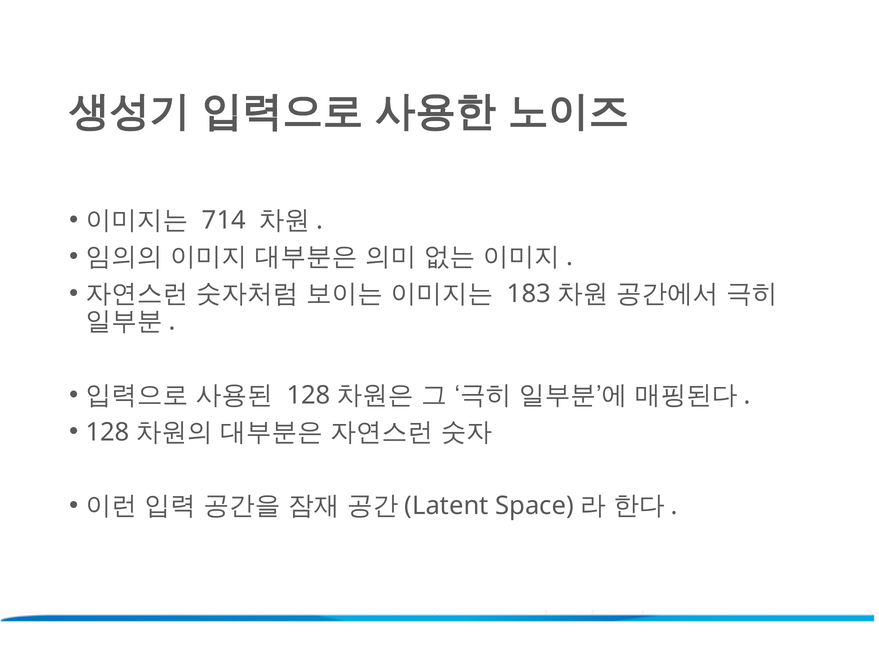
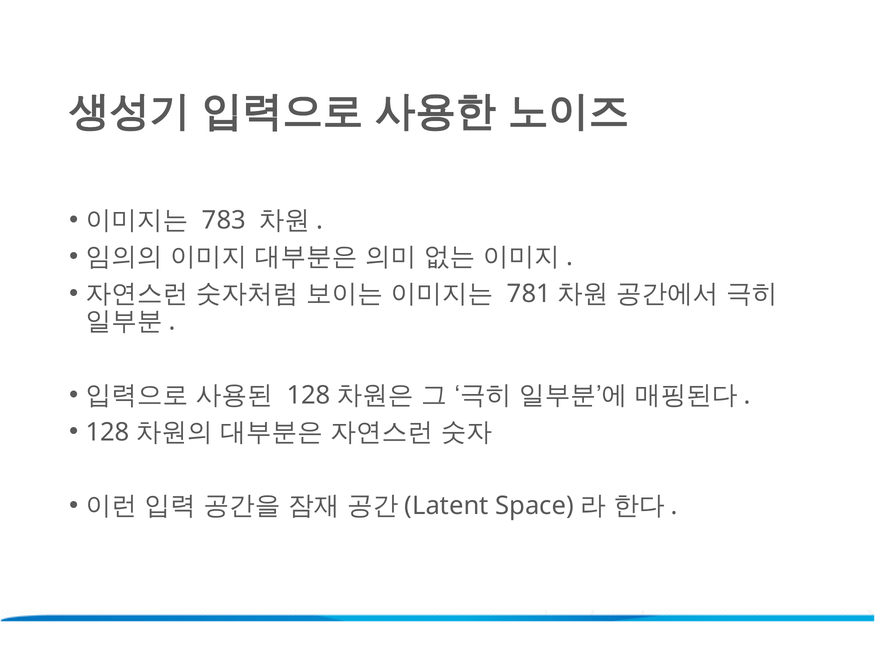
714: 714 -> 783 (224, 220)
183: 183 -> 781 (529, 294)
